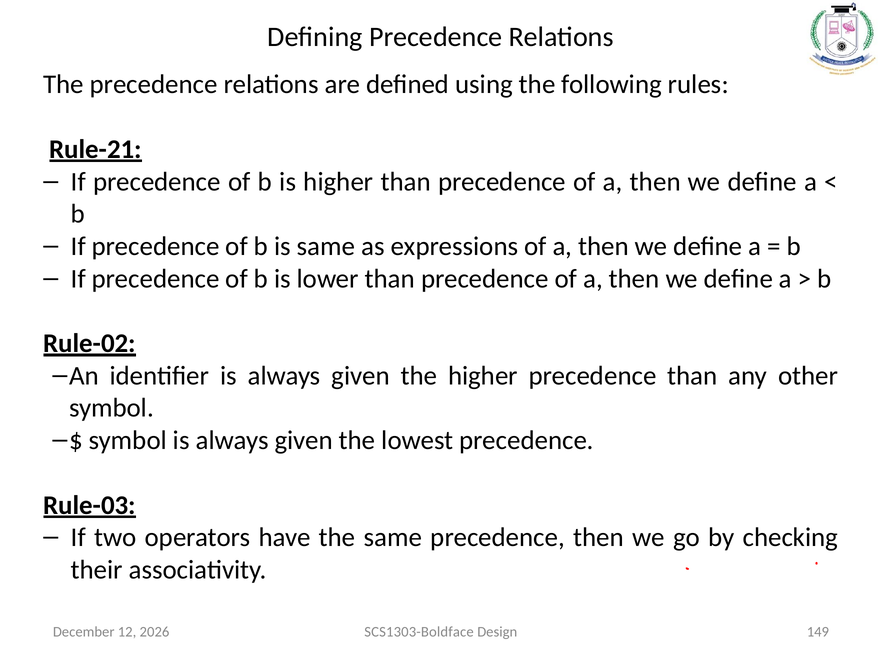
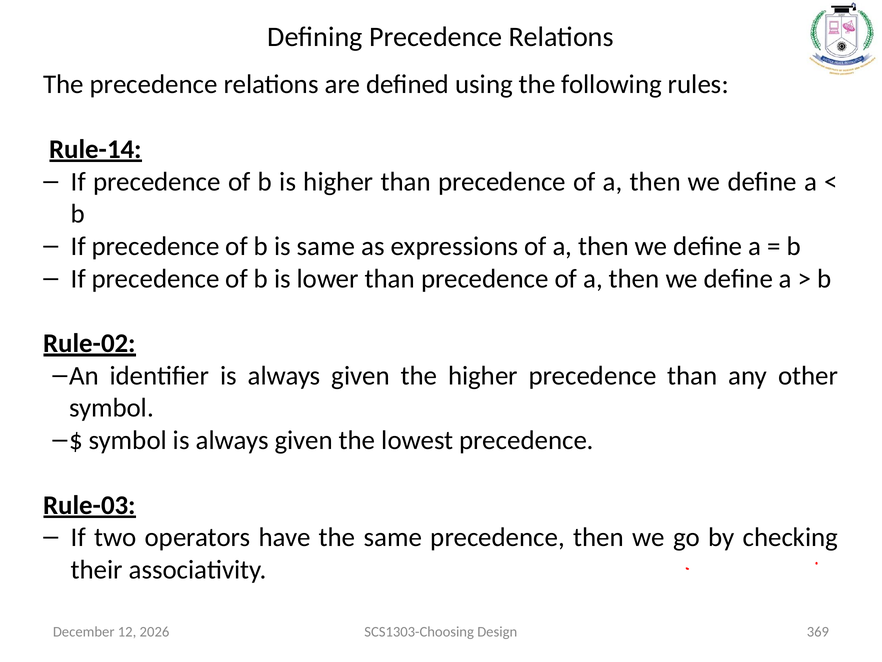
Rule-21: Rule-21 -> Rule-14 (96, 149)
SCS1303-Boldface: SCS1303-Boldface -> SCS1303-Choosing (419, 632)
149: 149 -> 369 (818, 632)
